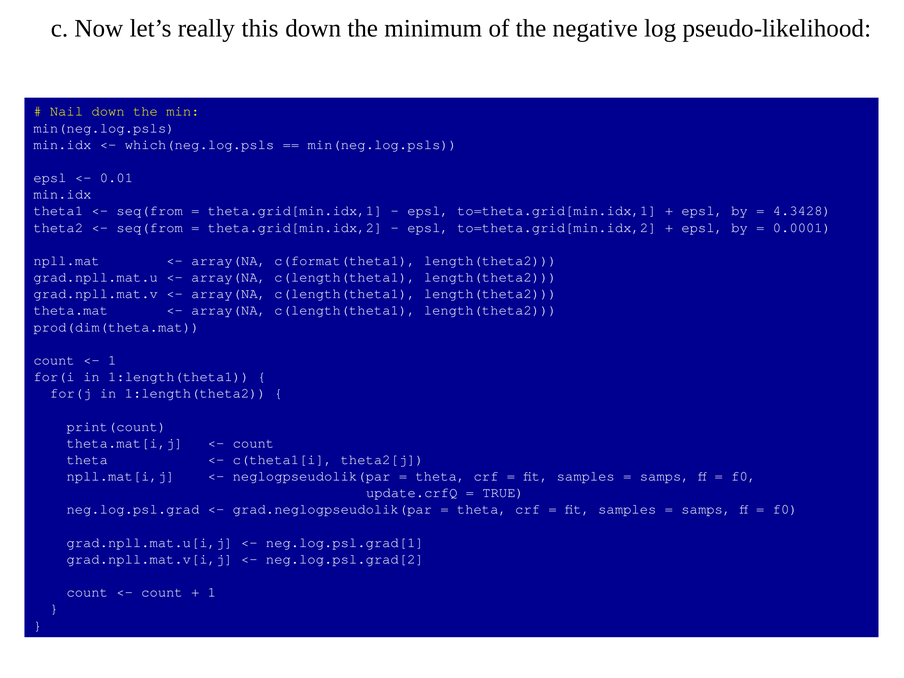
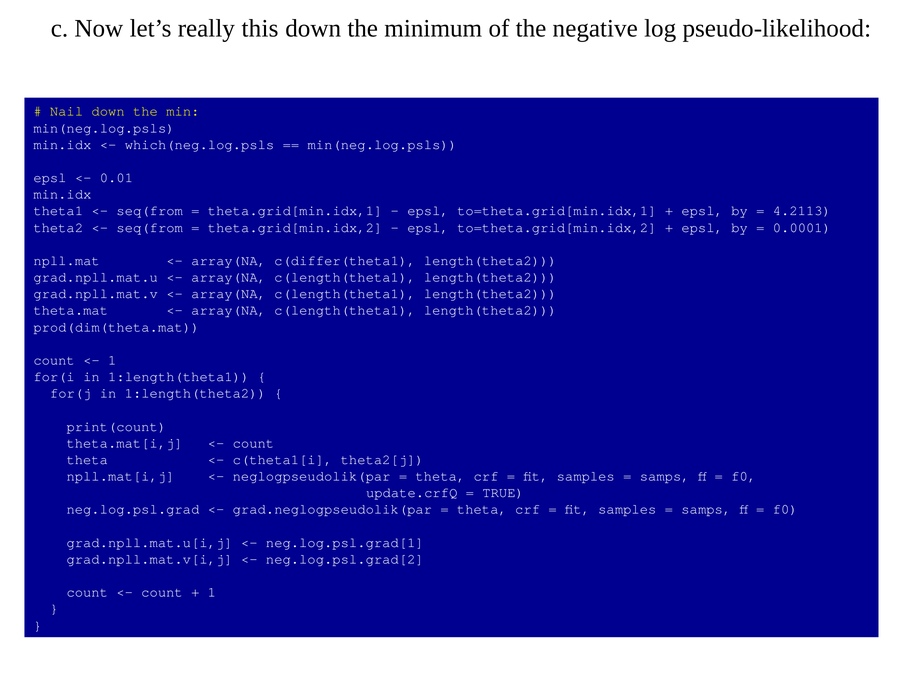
4.3428: 4.3428 -> 4.2113 (802, 211)
c(format(theta1: c(format(theta1 -> c(differ(theta1 (345, 261)
